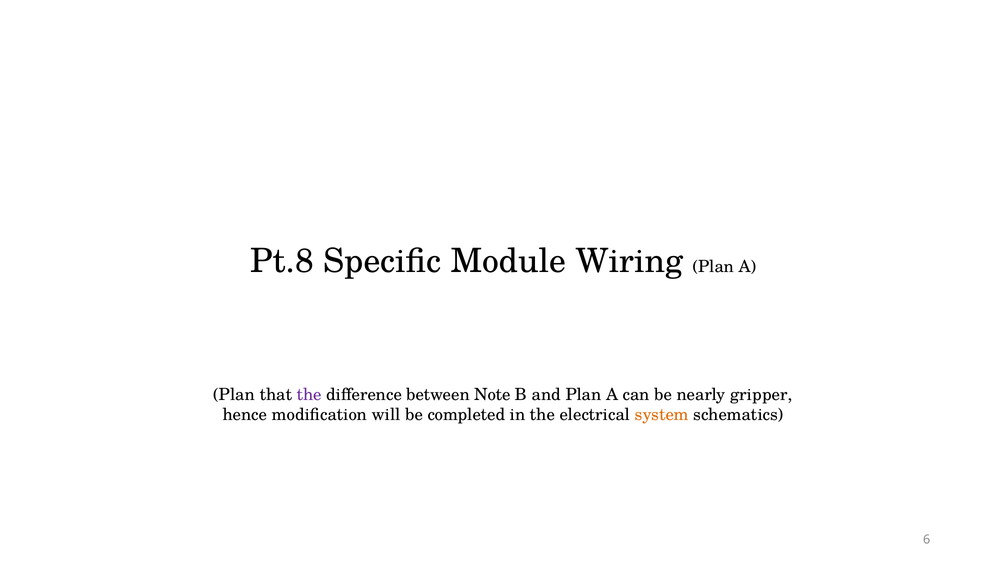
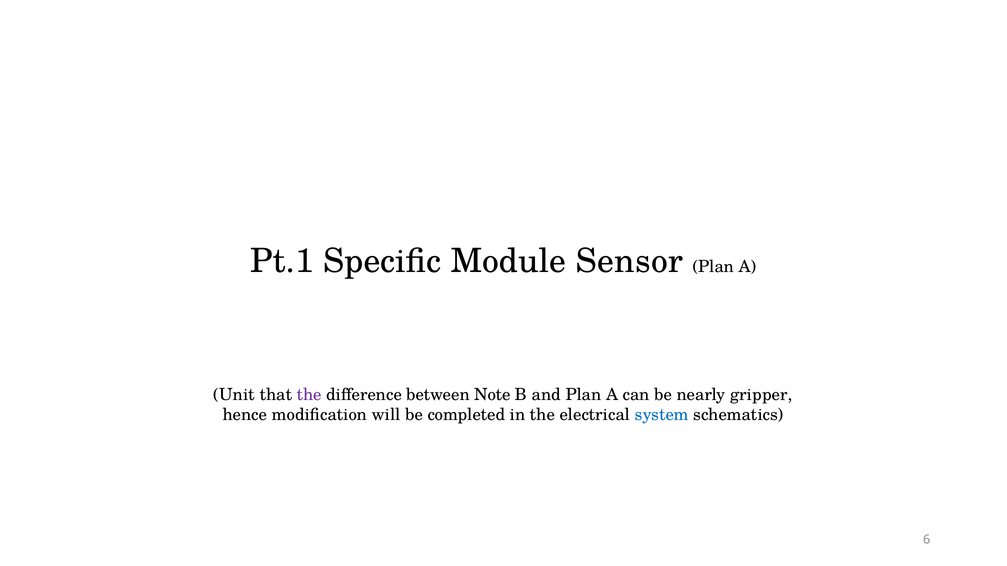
Pt.8: Pt.8 -> Pt.1 (282, 261)
Wiring: Wiring -> Sensor (629, 261)
Plan: Plan -> Unit (234, 395)
system colour: orange -> blue (662, 415)
